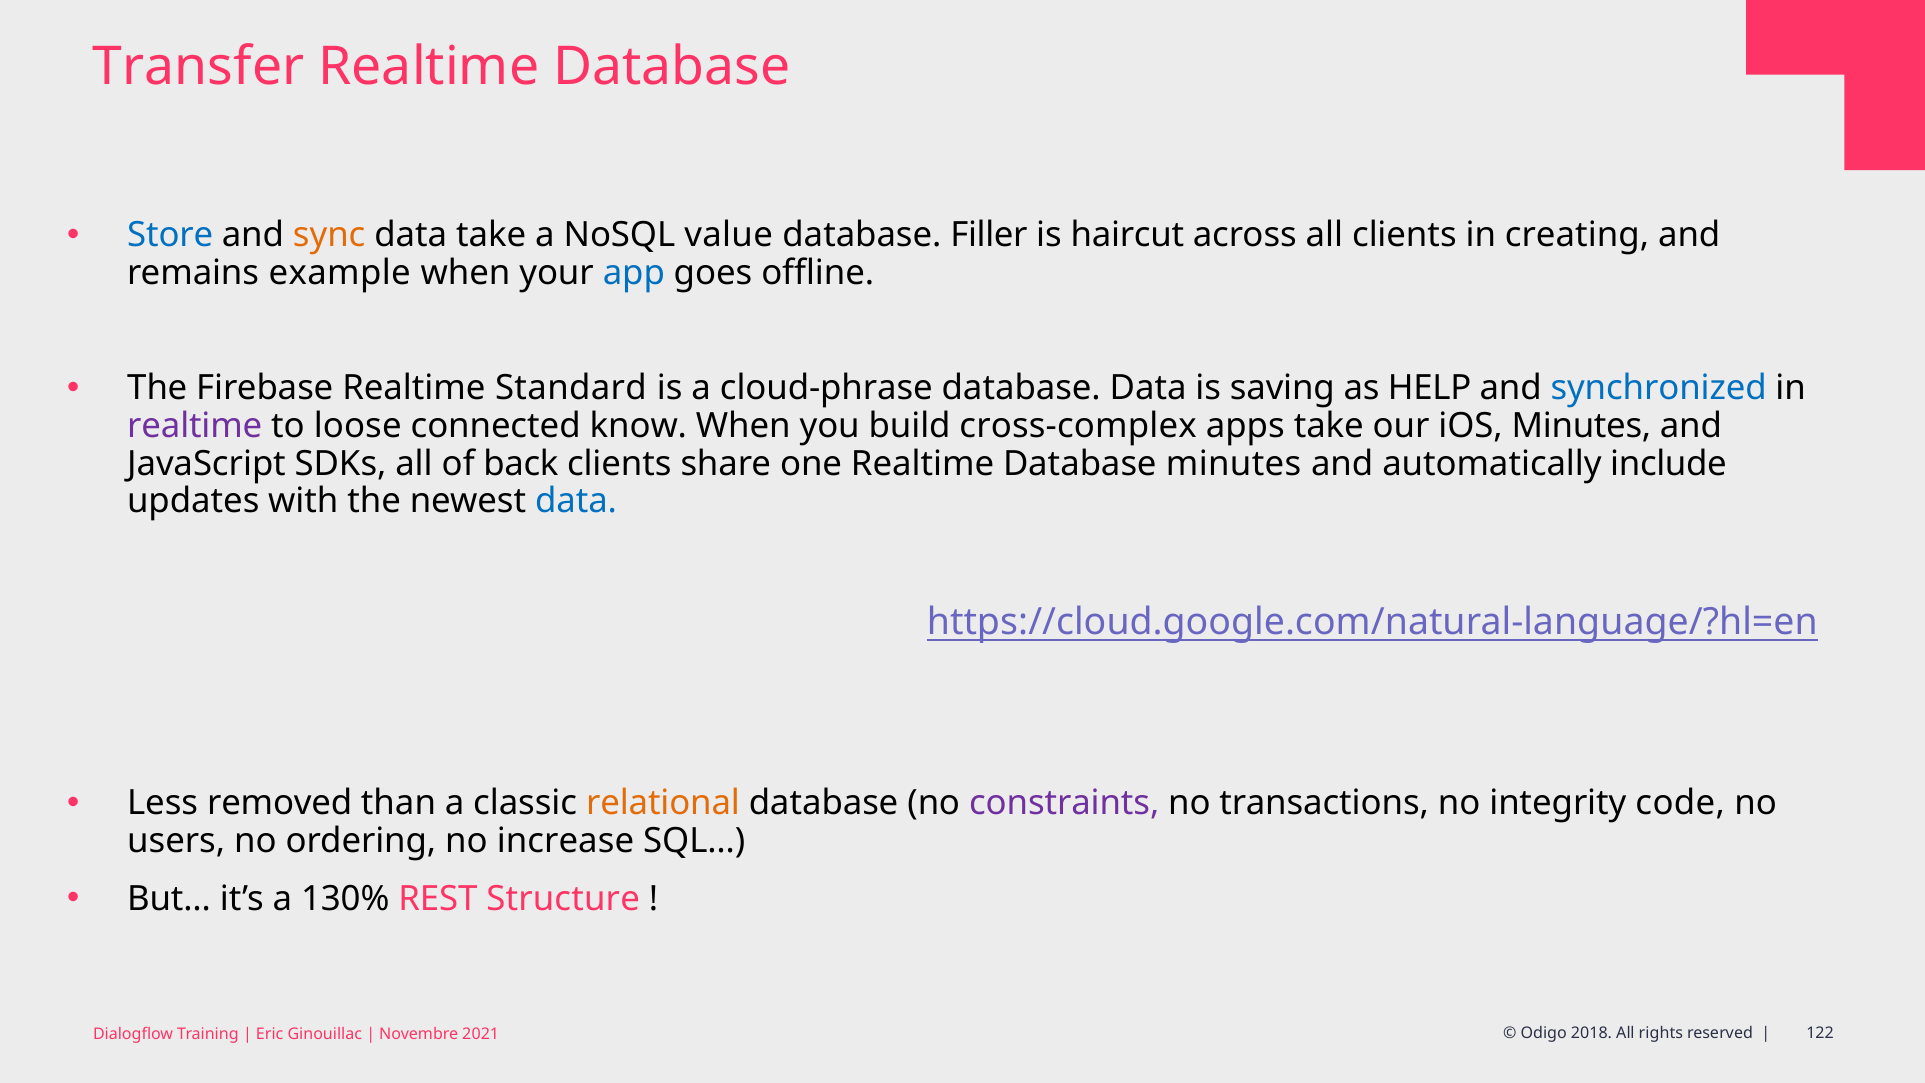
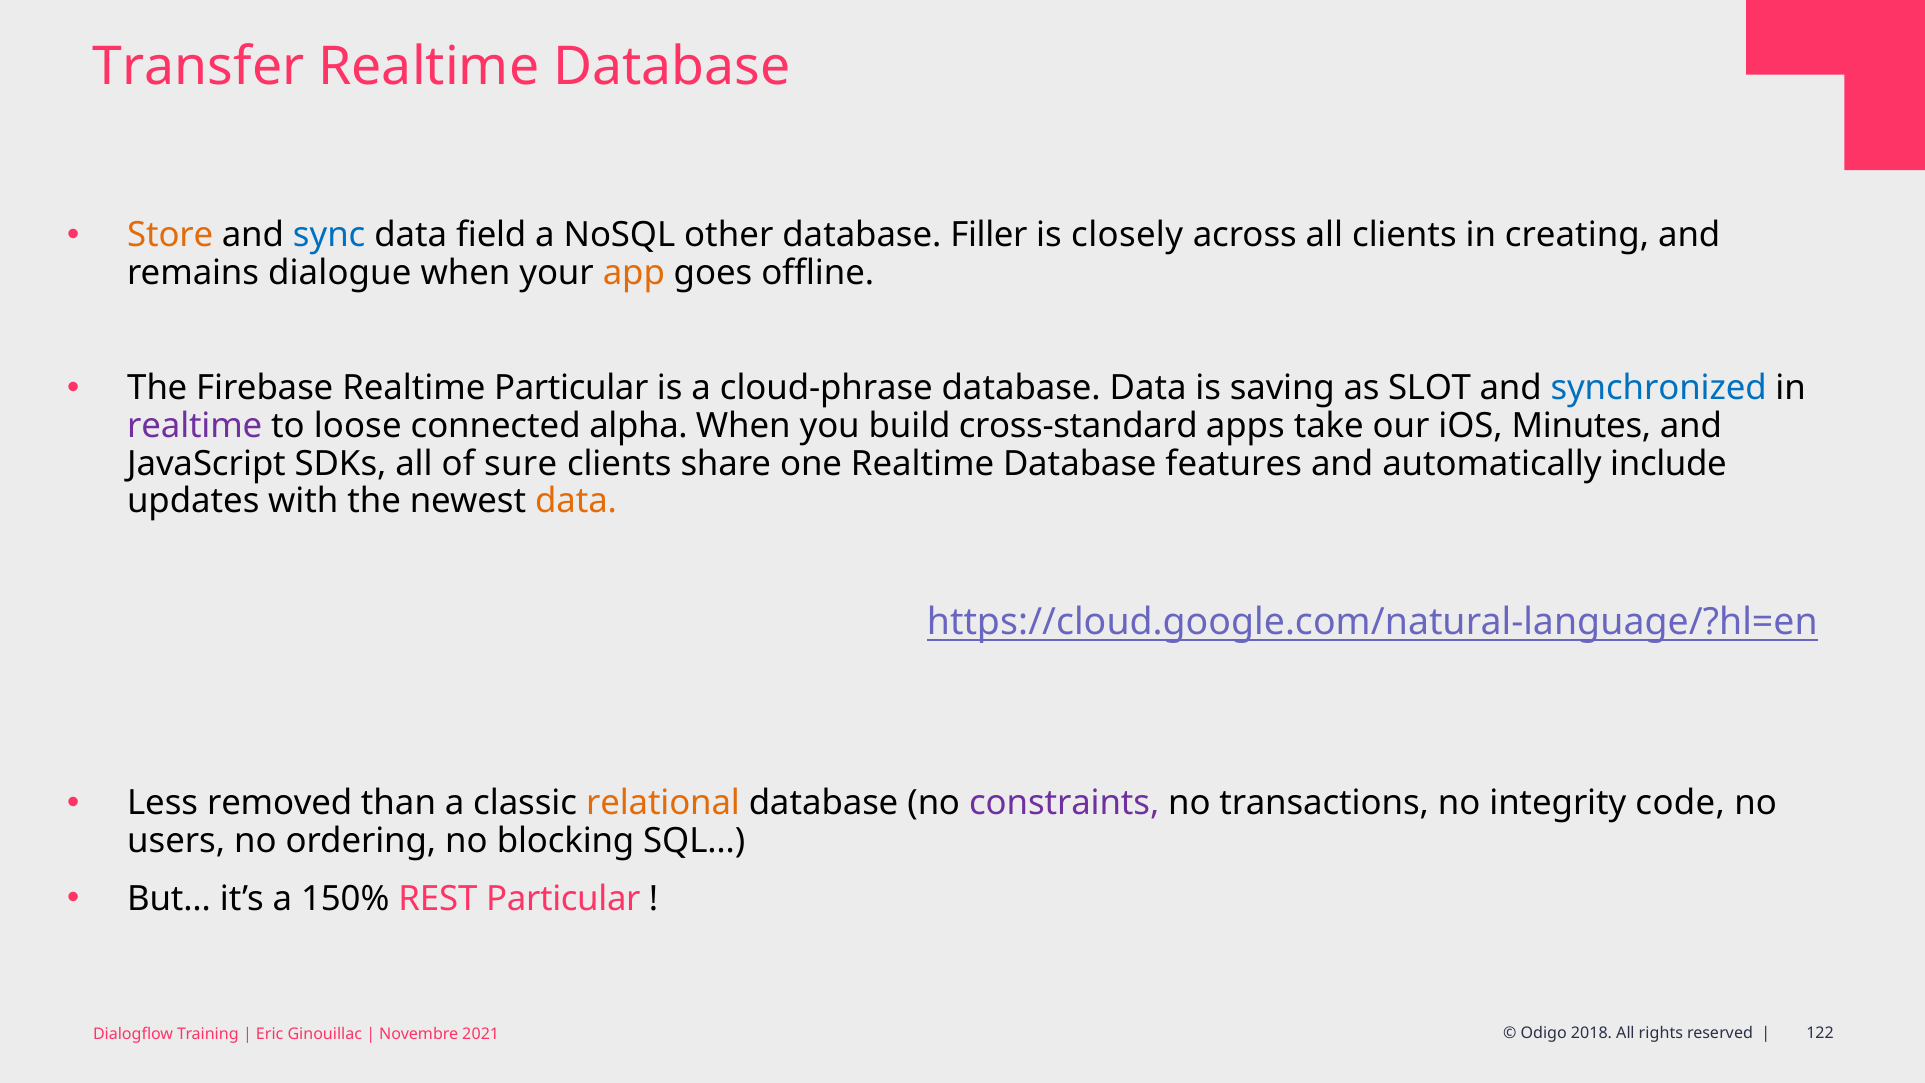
Store colour: blue -> orange (170, 235)
sync colour: orange -> blue (329, 235)
data take: take -> field (491, 235)
value: value -> other (729, 235)
haircut: haircut -> closely (1127, 235)
example: example -> dialogue (340, 273)
app colour: blue -> orange (634, 273)
Realtime Standard: Standard -> Particular (571, 388)
HELP: HELP -> SLOT (1430, 388)
know: know -> alpha (639, 426)
cross-complex: cross-complex -> cross-standard (1078, 426)
back: back -> sure (521, 463)
Database minutes: minutes -> features (1234, 463)
data colour: blue -> orange (576, 501)
increase: increase -> blocking (566, 841)
130%: 130% -> 150% (345, 899)
REST Structure: Structure -> Particular (563, 899)
